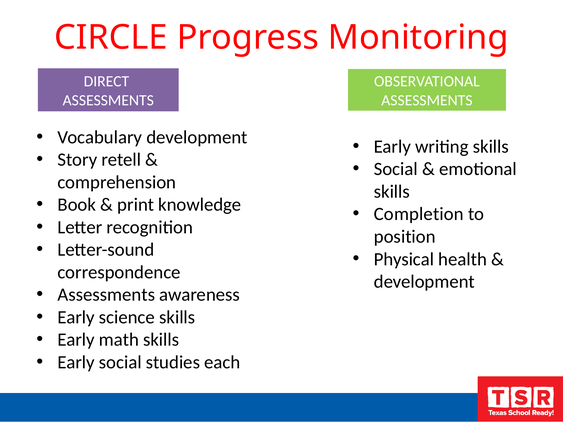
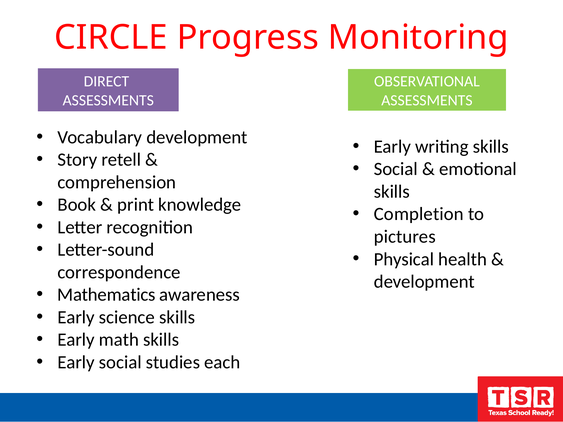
position: position -> pictures (405, 237)
Assessments: Assessments -> Mathematics (106, 295)
